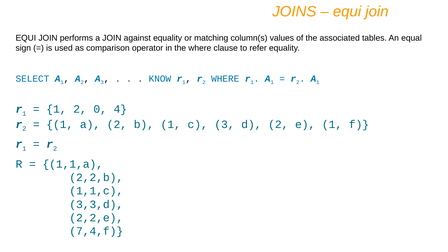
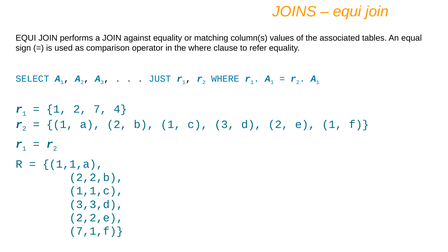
KNOW: KNOW -> JUST (160, 79)
0: 0 -> 7 (100, 109)
7,4,f: 7,4,f -> 7,1,f (96, 231)
